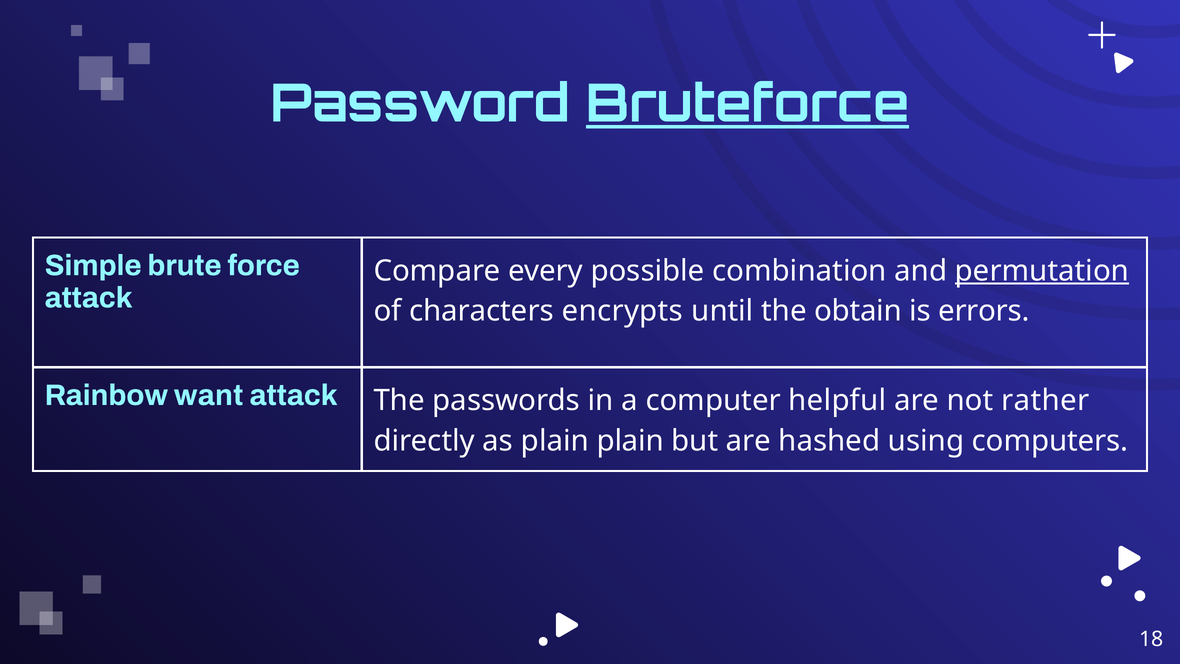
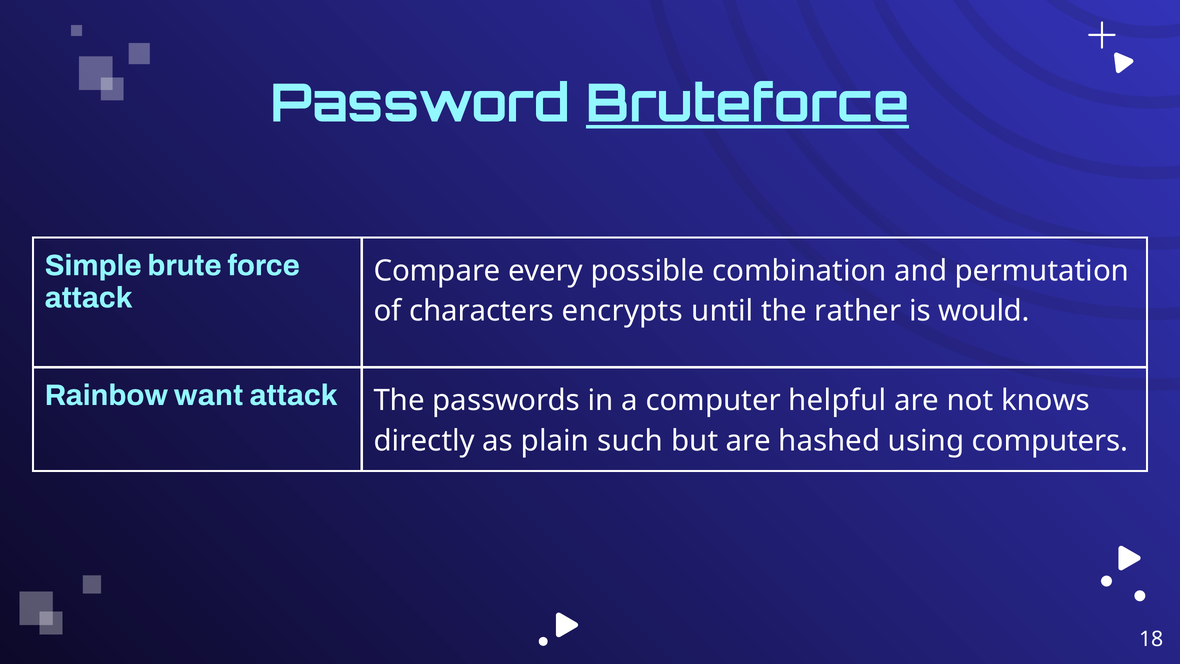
permutation underline: present -> none (1042, 271)
obtain: obtain -> rather (858, 311)
errors: errors -> would (984, 311)
rather: rather -> knows (1046, 401)
plain plain: plain -> such (630, 441)
